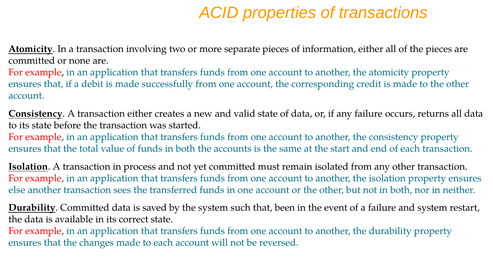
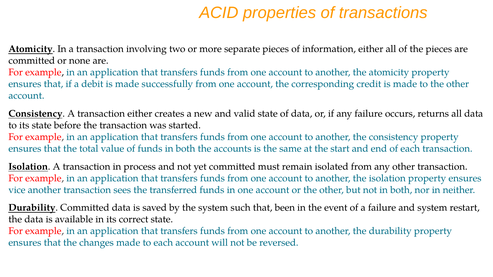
else: else -> vice (17, 190)
